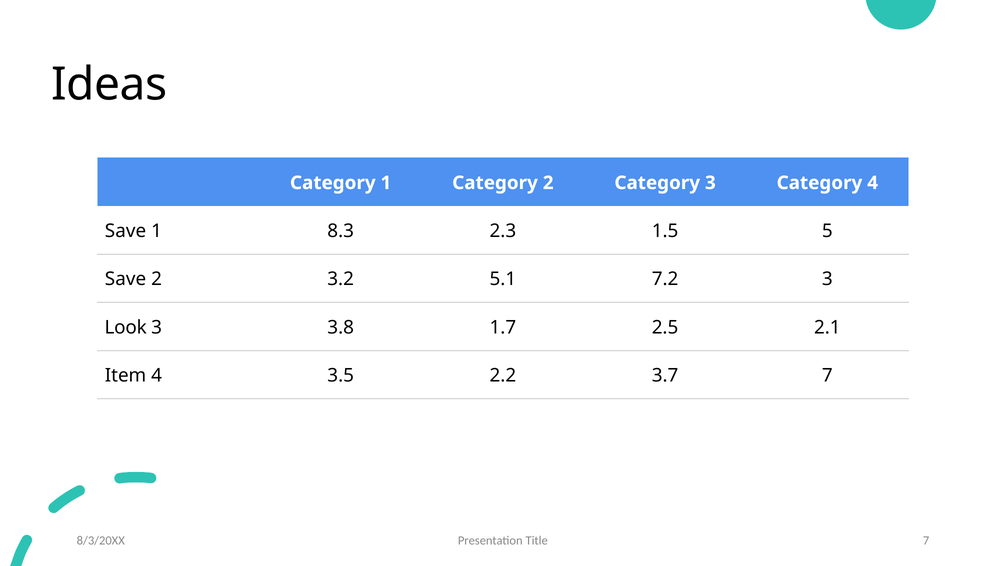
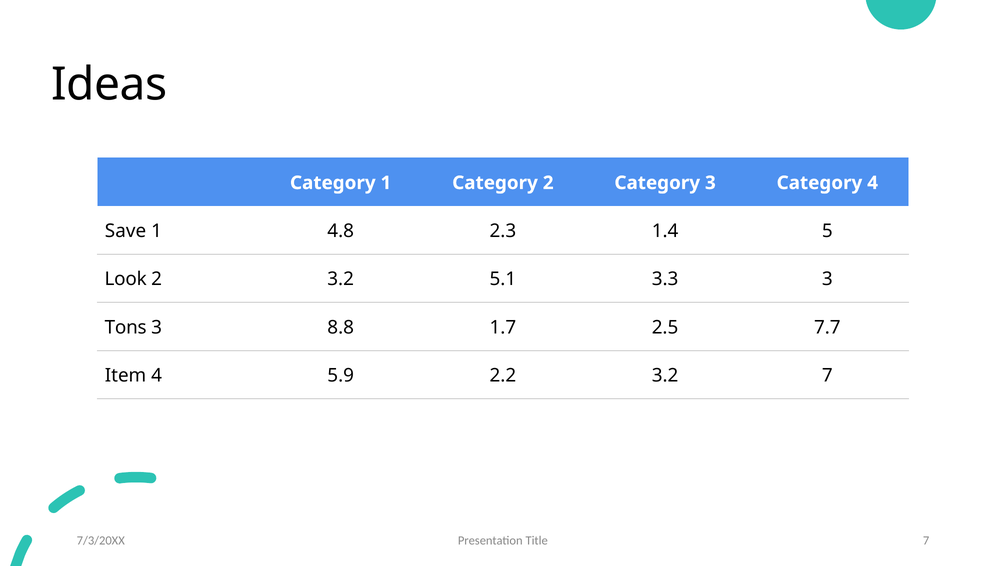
8.3: 8.3 -> 4.8 (341, 231)
1.5: 1.5 -> 1.4 (665, 231)
Save: Save -> Look (126, 279)
7.2: 7.2 -> 3.3 (665, 279)
Look: Look -> Tons (126, 327)
3.8: 3.8 -> 8.8 (341, 327)
2.1: 2.1 -> 7.7 (827, 327)
3.5: 3.5 -> 5.9 (341, 376)
2.2 3.7: 3.7 -> 3.2 (665, 376)
8/3/20XX: 8/3/20XX -> 7/3/20XX (101, 540)
